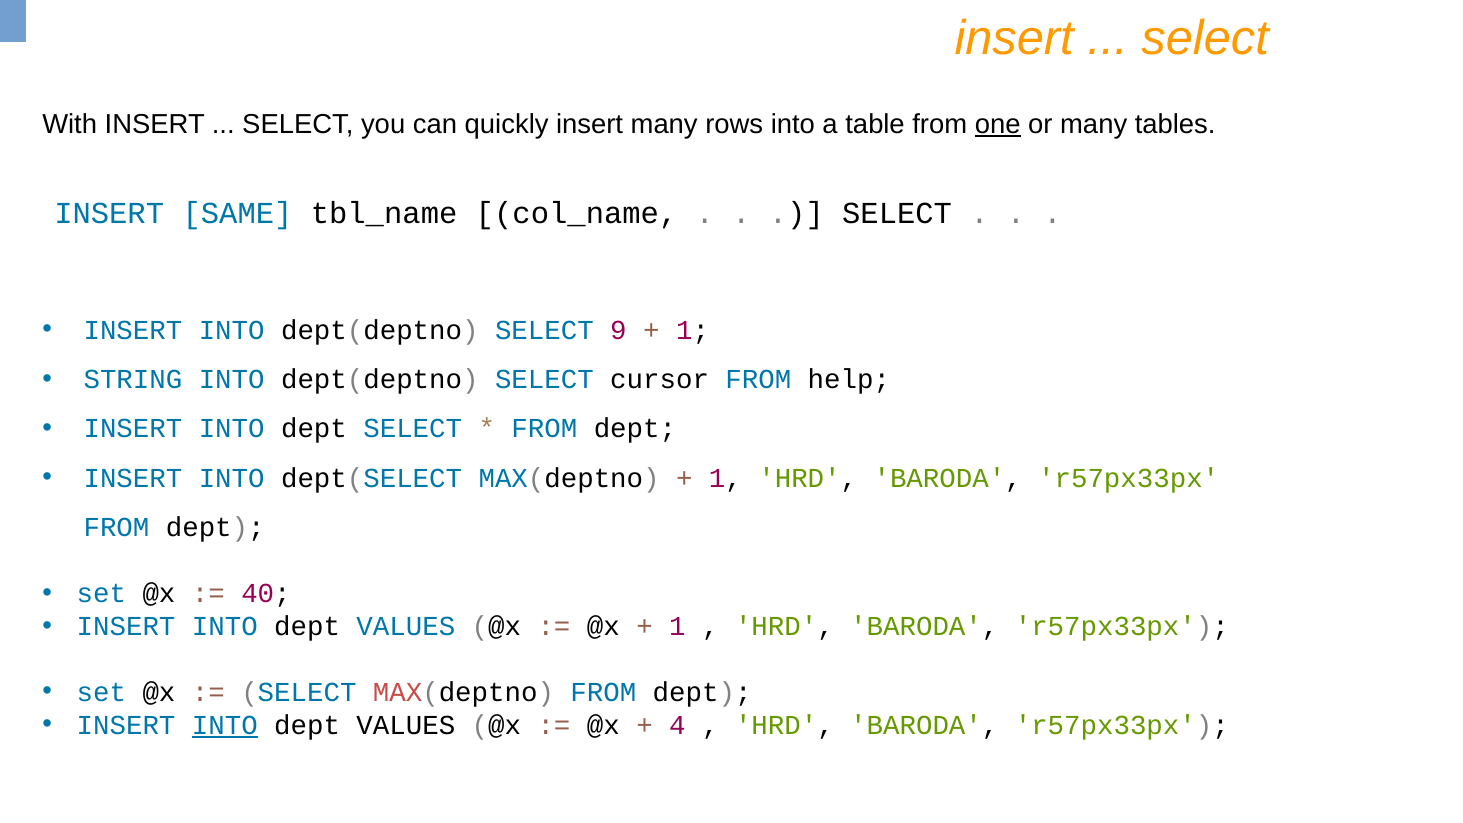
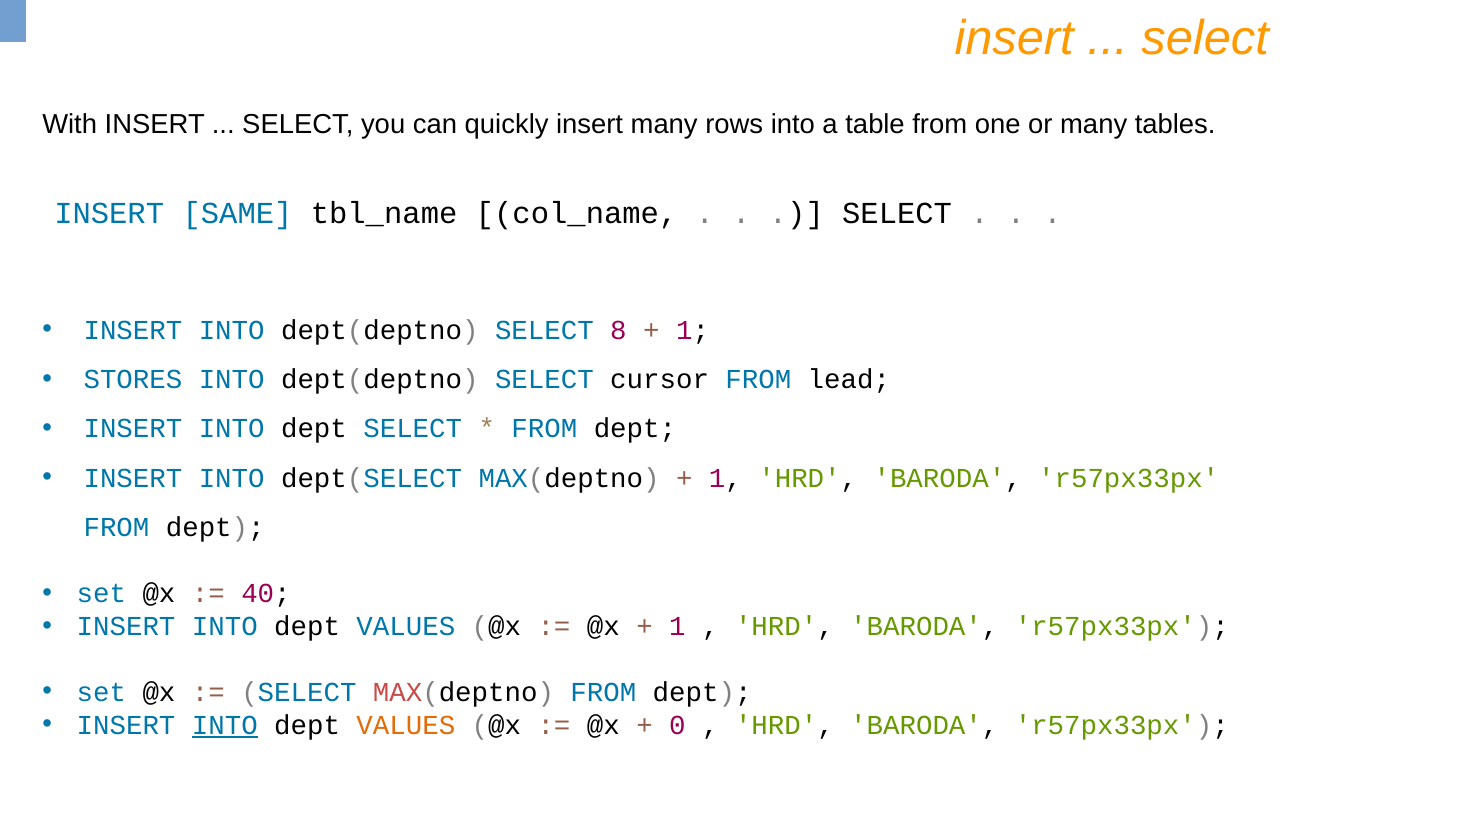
one underline: present -> none (998, 124)
9: 9 -> 8 (618, 330)
STRING: STRING -> STORES (133, 380)
help: help -> lead (849, 380)
VALUES colour: black -> orange (406, 725)
4: 4 -> 0 (677, 725)
